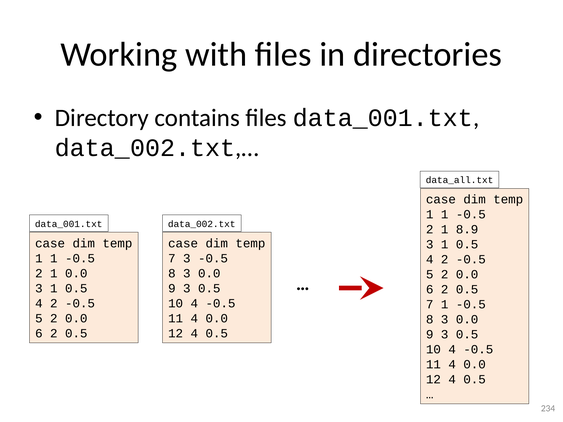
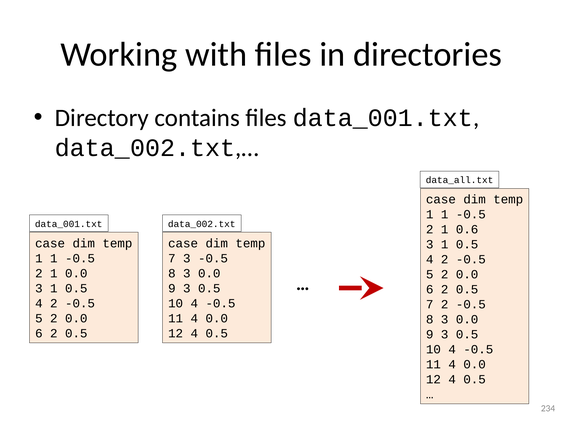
8.9: 8.9 -> 0.6 (467, 230)
7 1: 1 -> 2 (445, 305)
